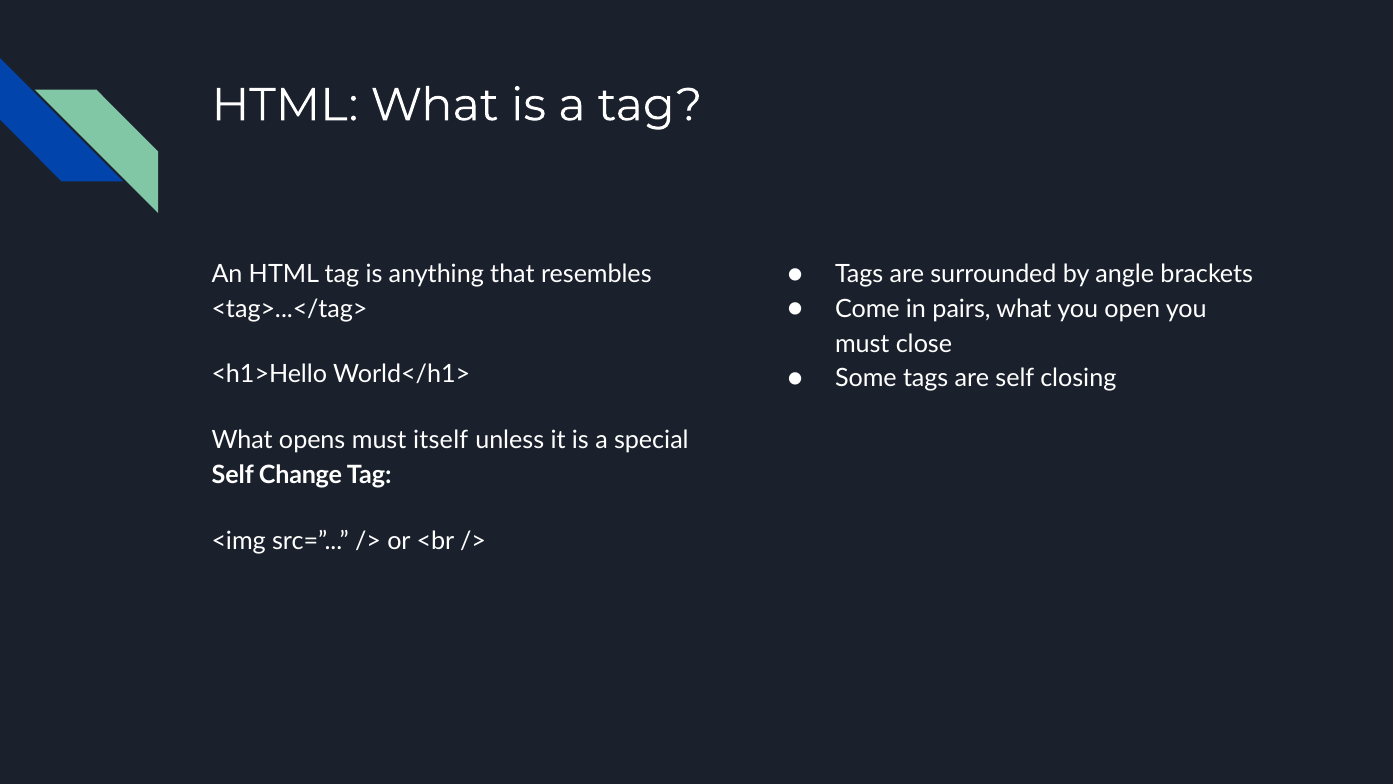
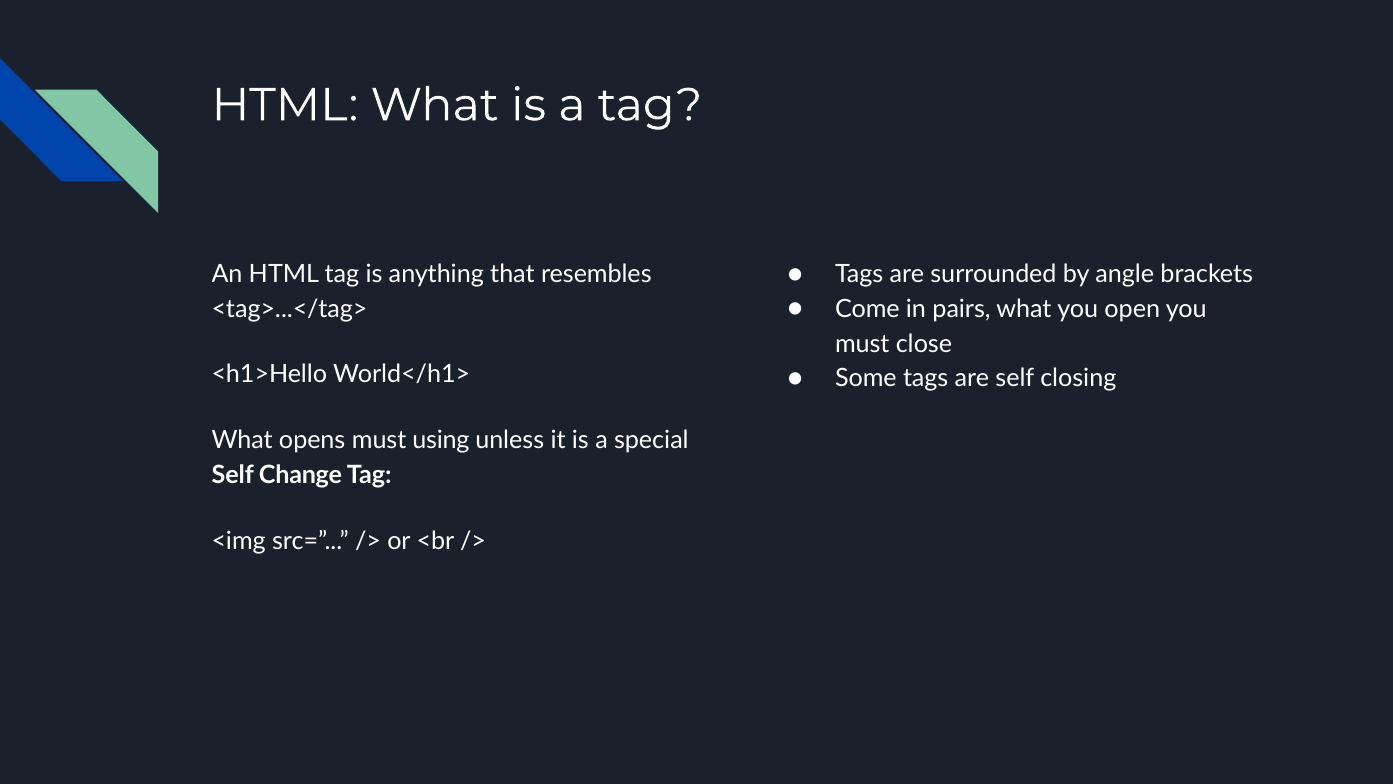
itself: itself -> using (441, 440)
